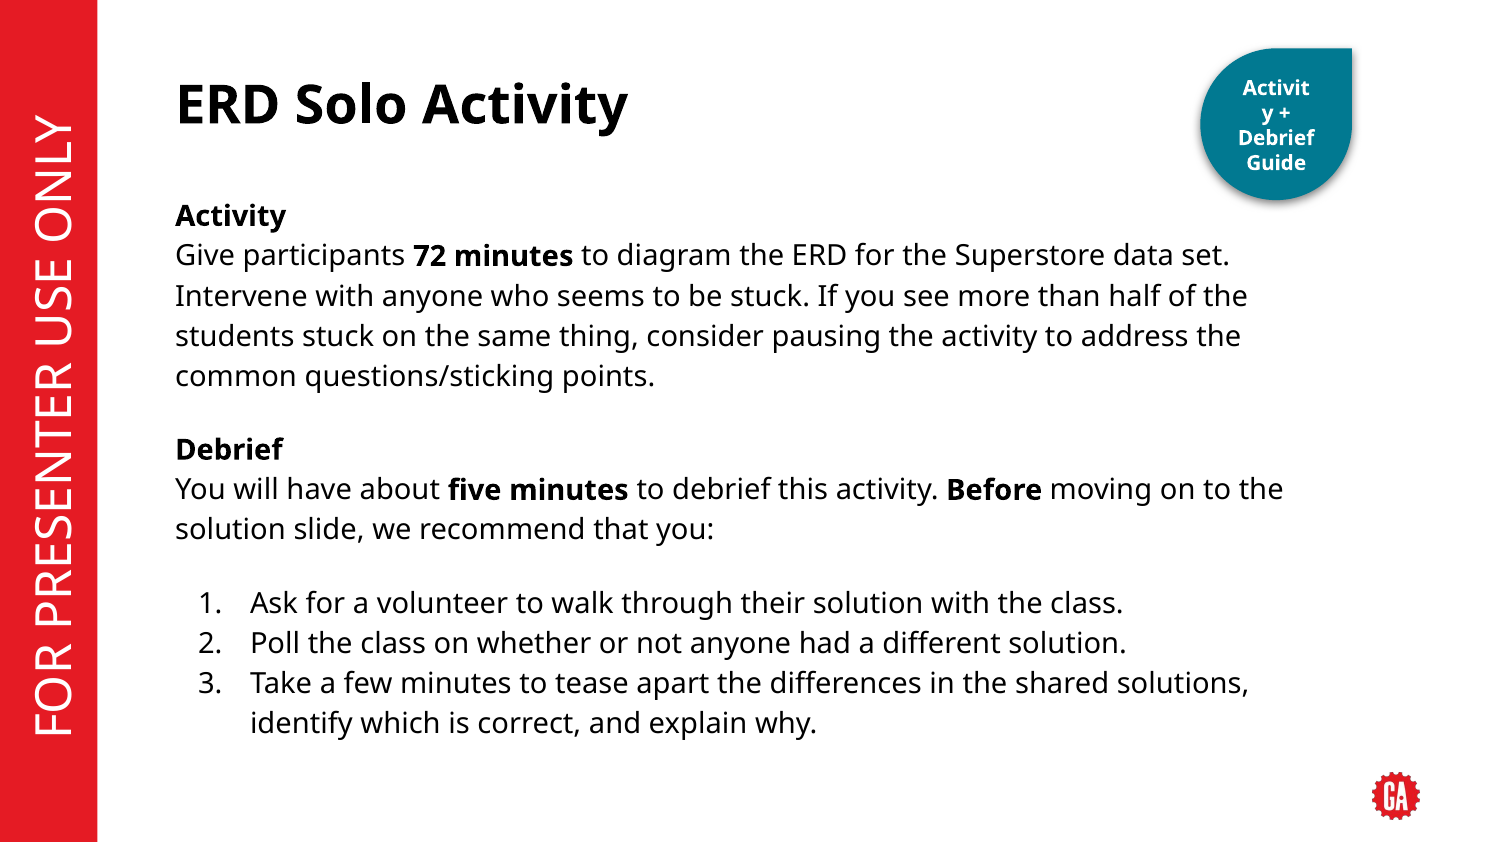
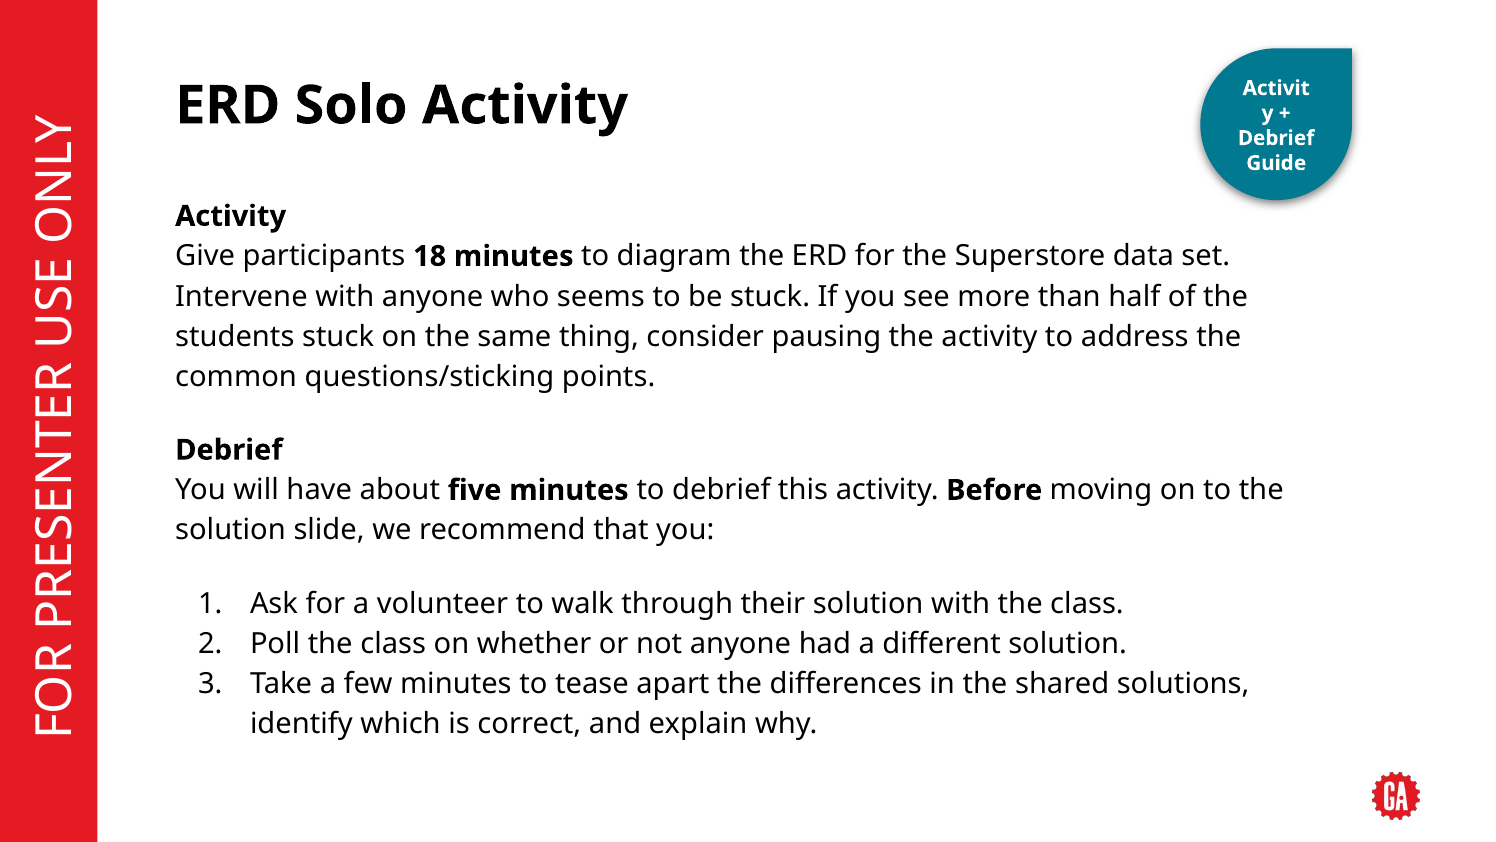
72: 72 -> 18 (430, 256)
